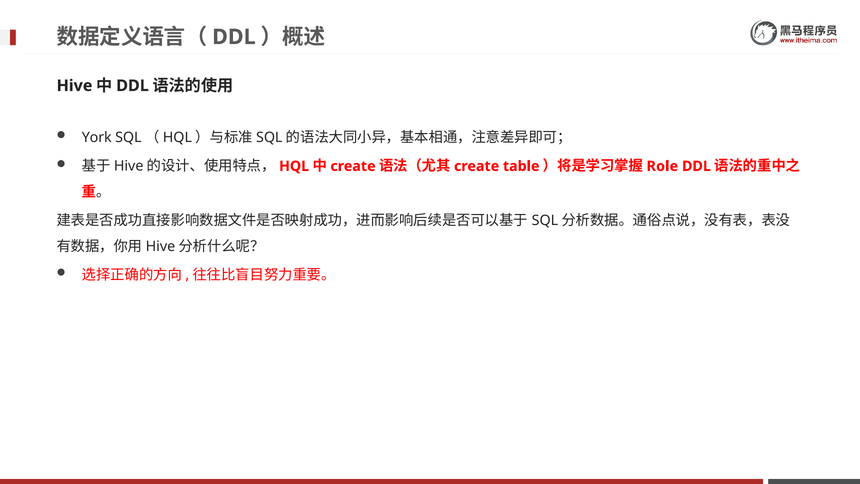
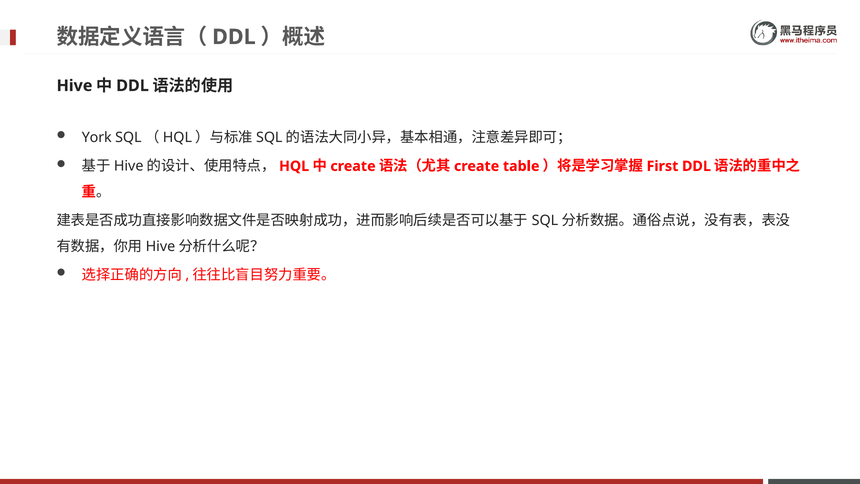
Role: Role -> First (662, 166)
